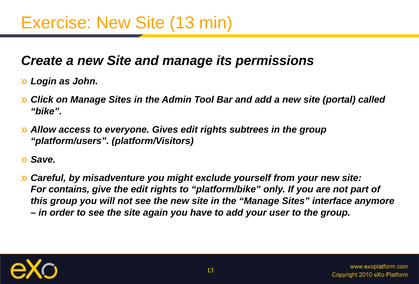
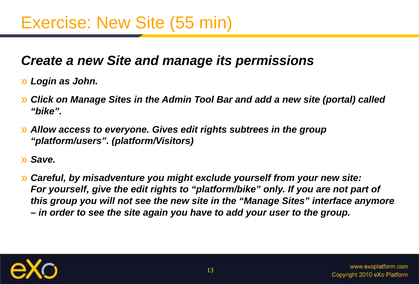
Site 13: 13 -> 55 (182, 23)
For contains: contains -> yourself (69, 189)
